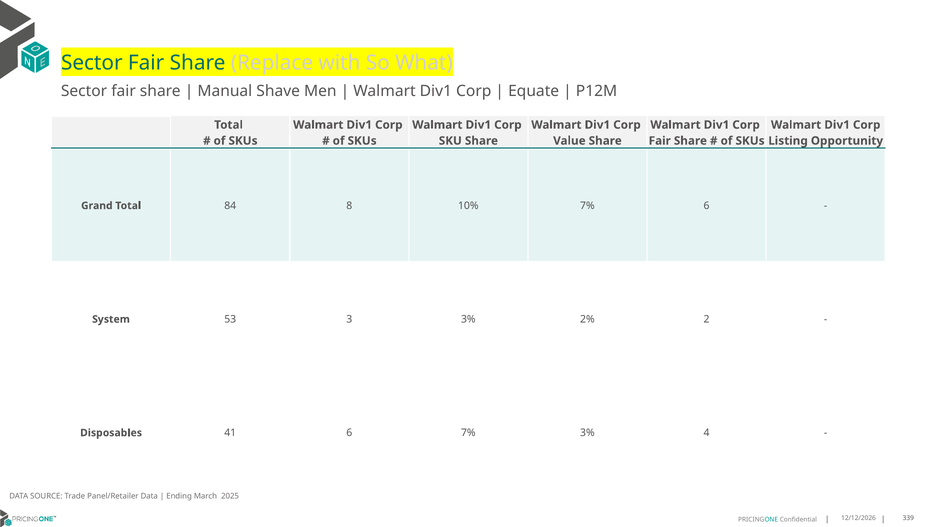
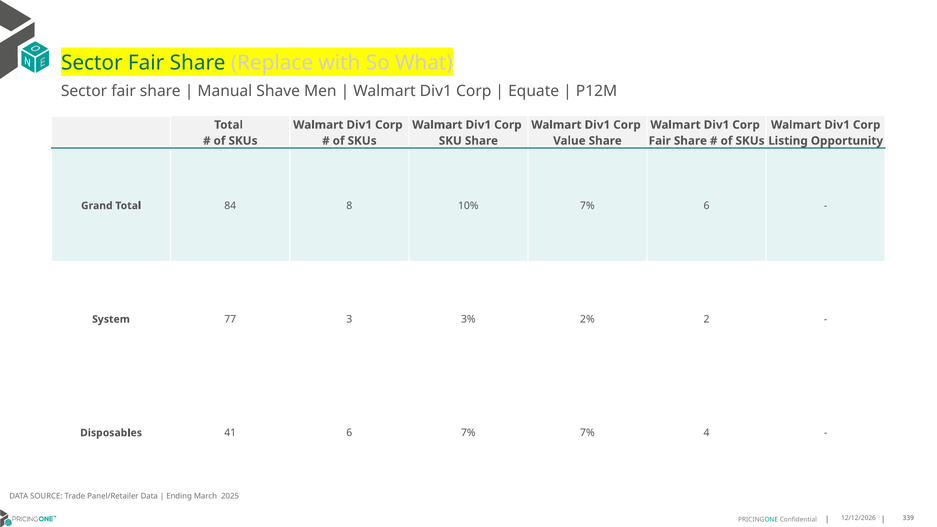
53: 53 -> 77 (230, 319)
7% 3%: 3% -> 7% (587, 433)
